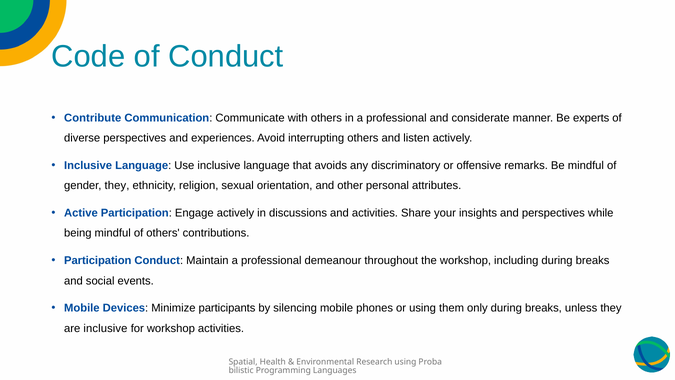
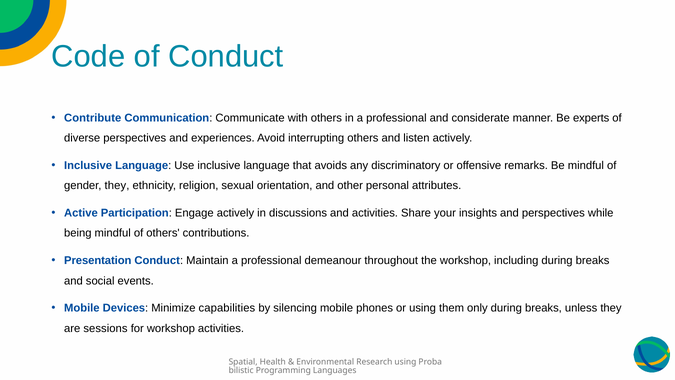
Participation: Participation -> Presentation (98, 260)
participants: participants -> capabilities (227, 308)
are inclusive: inclusive -> sessions (105, 328)
